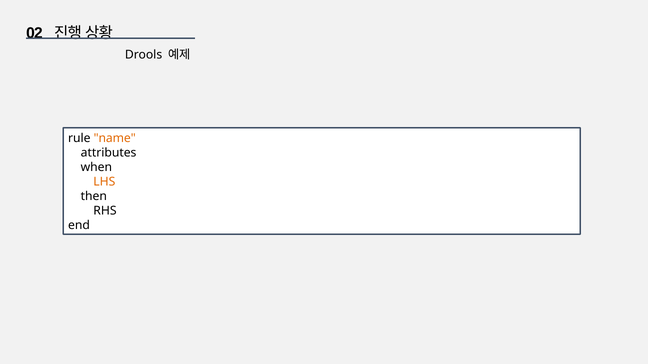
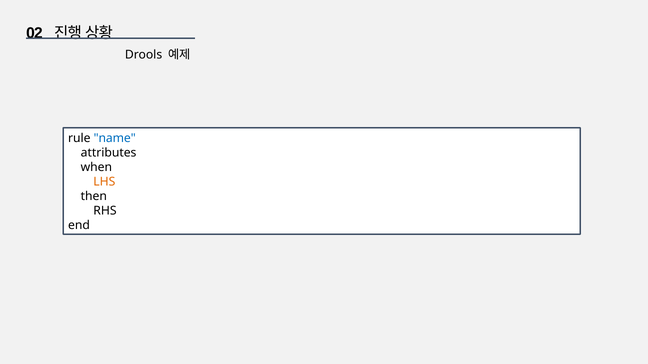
name colour: orange -> blue (115, 138)
